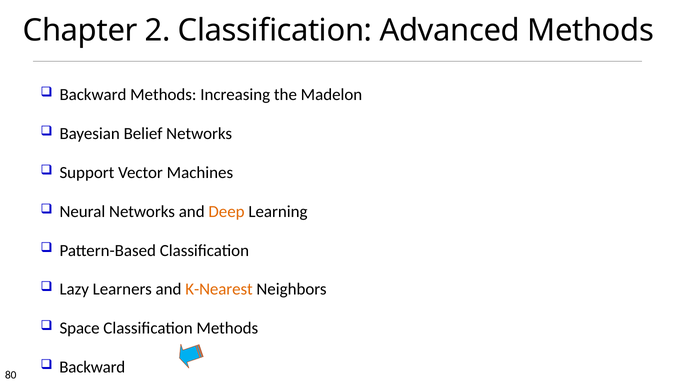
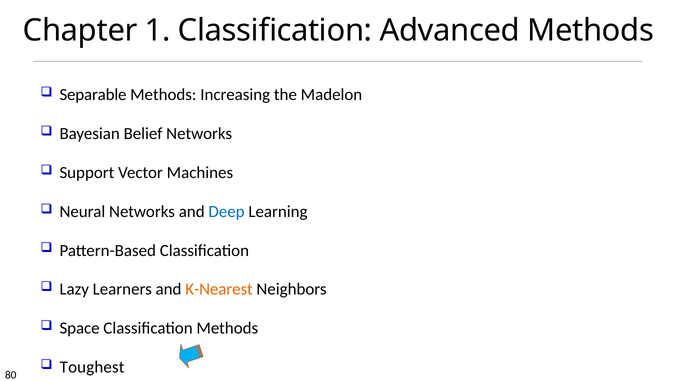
2: 2 -> 1 (158, 31)
Backward: Backward -> Separable (93, 95)
Deep colour: orange -> blue (227, 211)
Backward: Backward -> Toughest (92, 367)
